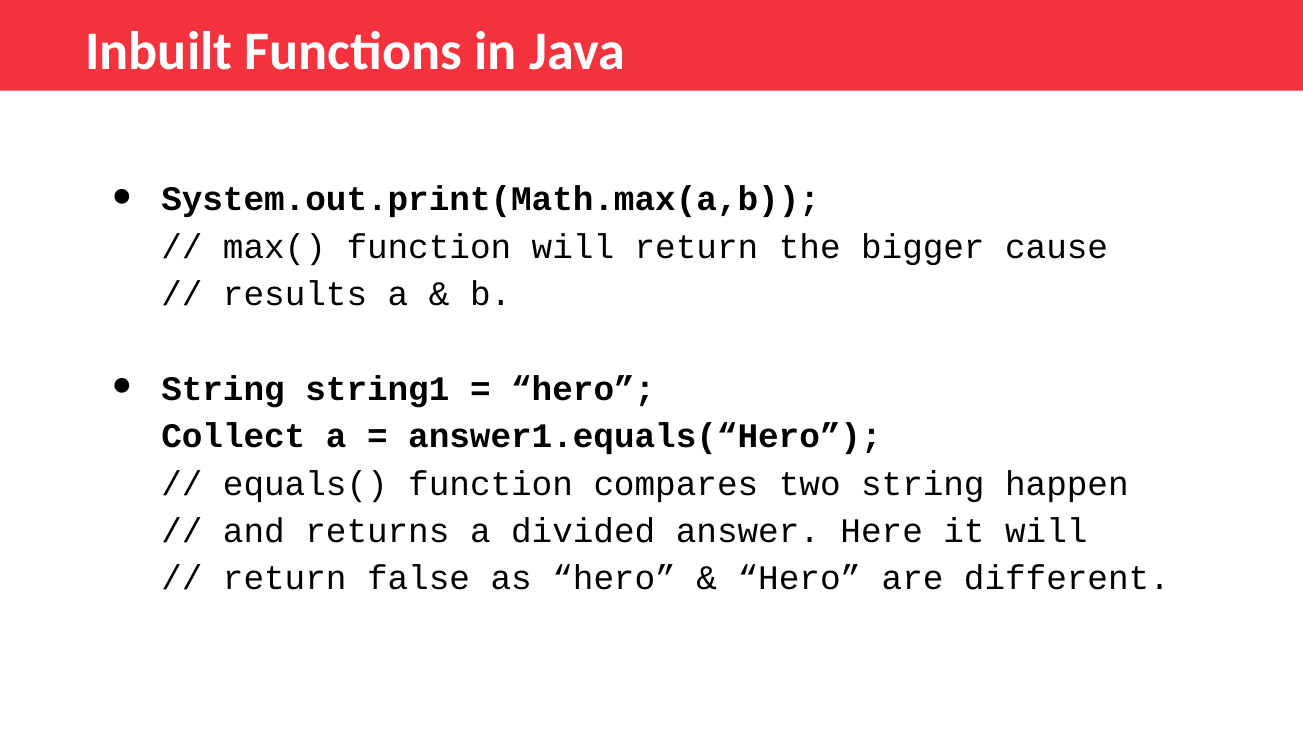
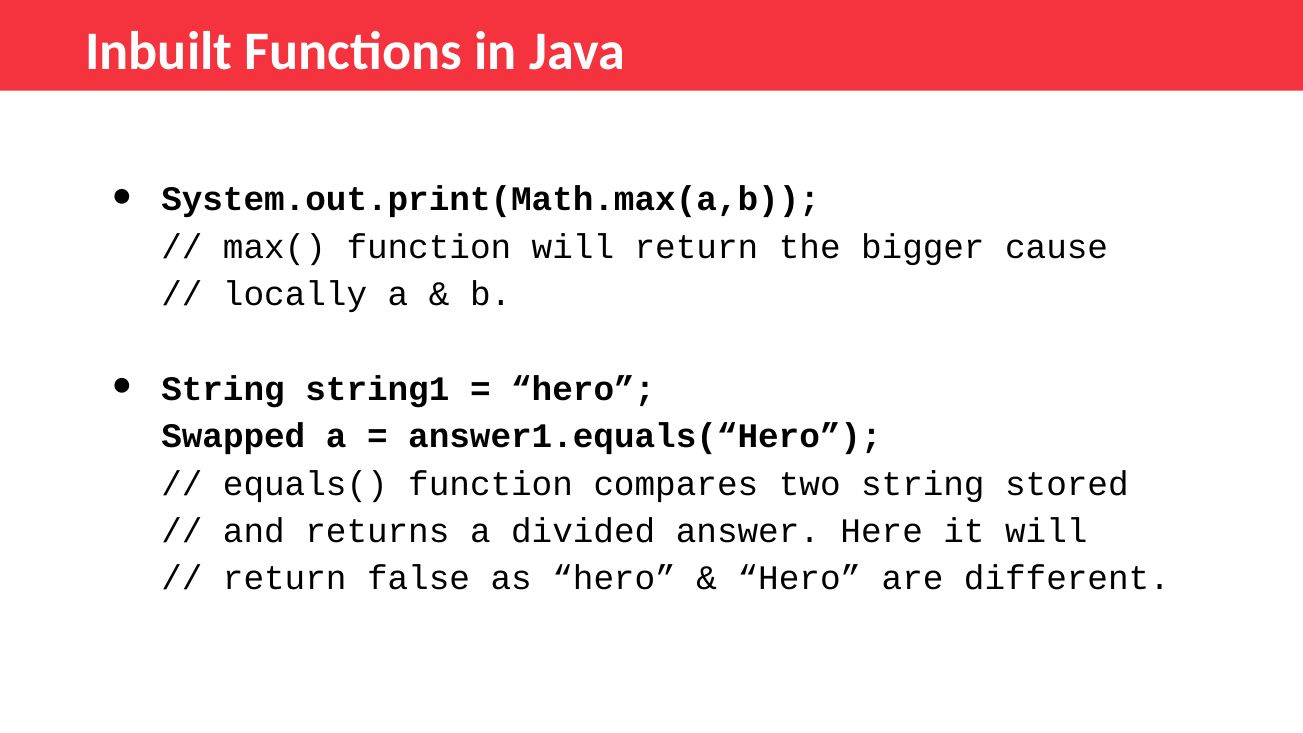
results: results -> locally (295, 294)
Collect: Collect -> Swapped (233, 436)
happen: happen -> stored (1067, 484)
